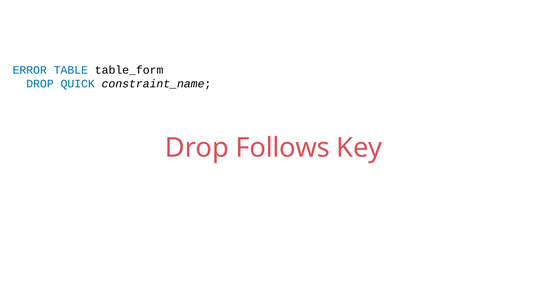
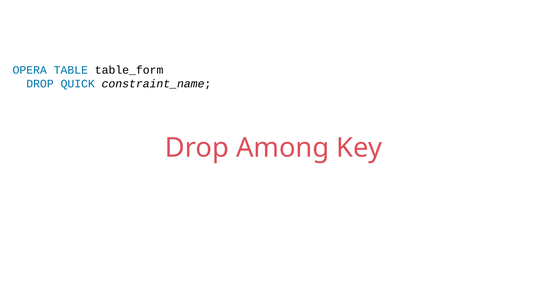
ERROR: ERROR -> OPERA (30, 70)
Follows: Follows -> Among (283, 148)
